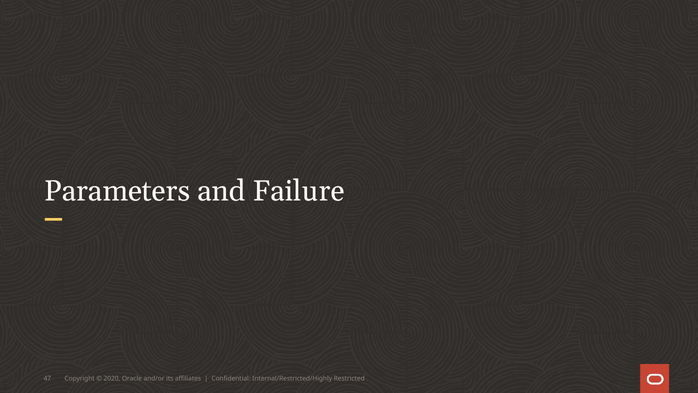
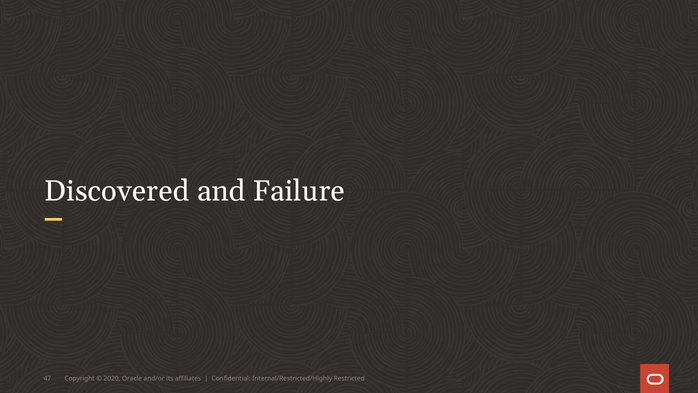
Parameters: Parameters -> Discovered (117, 191)
